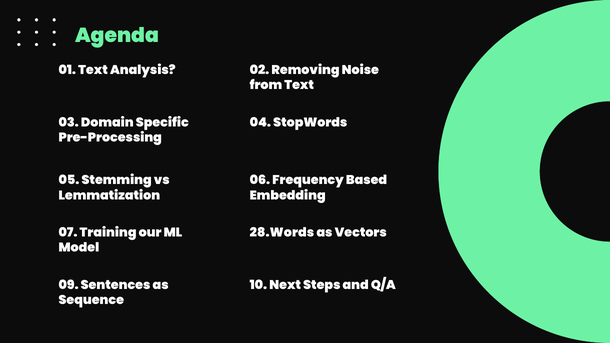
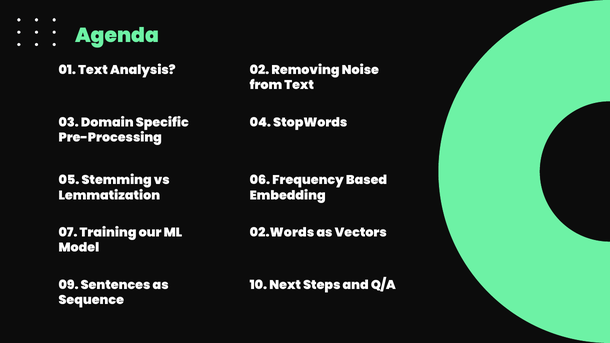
28.Words: 28.Words -> 02.Words (282, 233)
